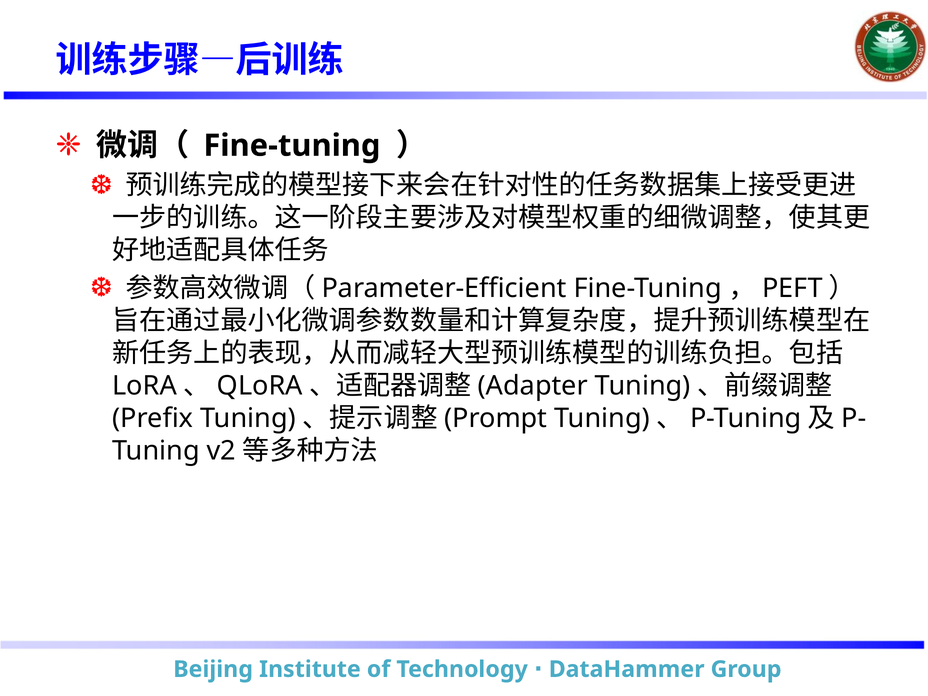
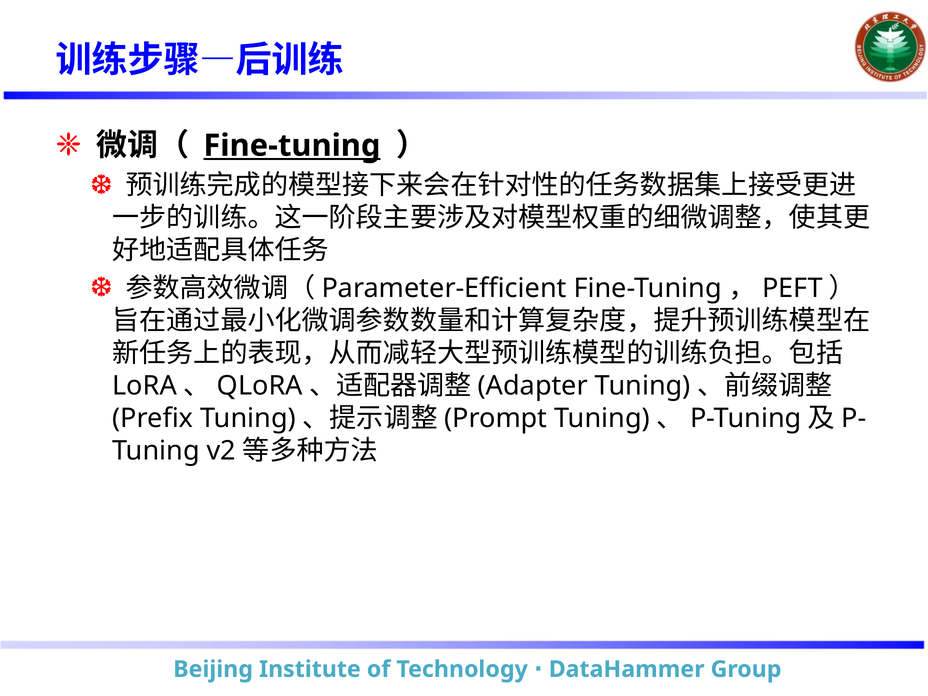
Fine-tuning underline: none -> present (292, 146)
